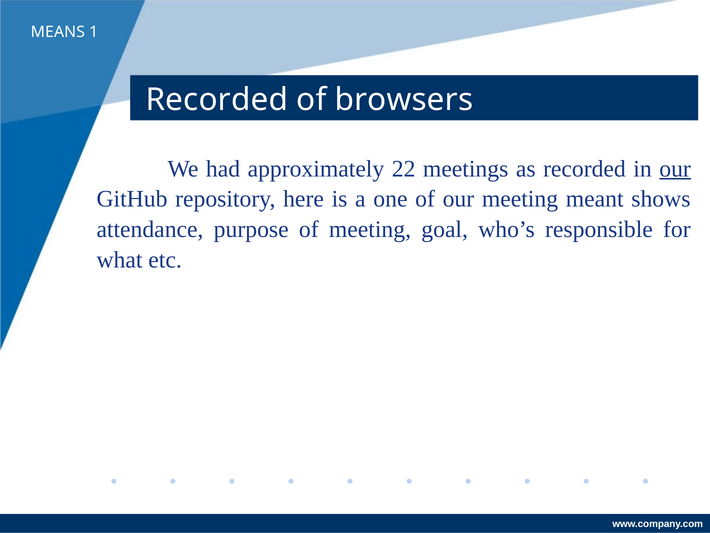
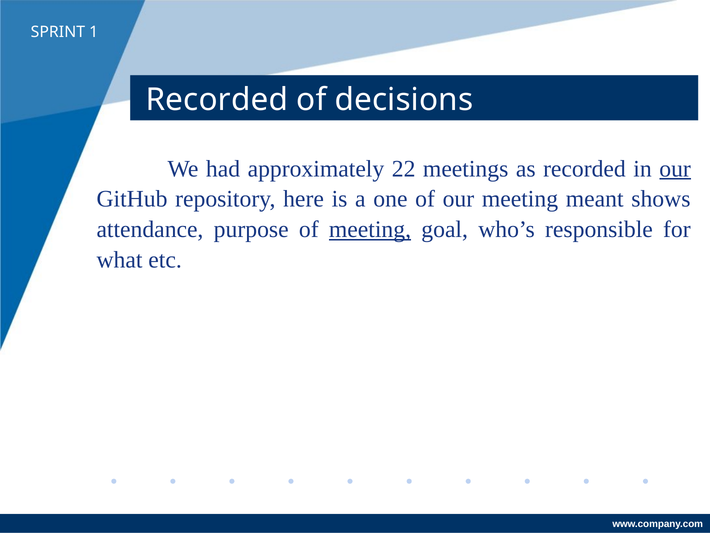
MEANS: MEANS -> SPRINT (58, 32)
browsers: browsers -> decisions (404, 100)
meeting underline: none -> present (370, 229)
